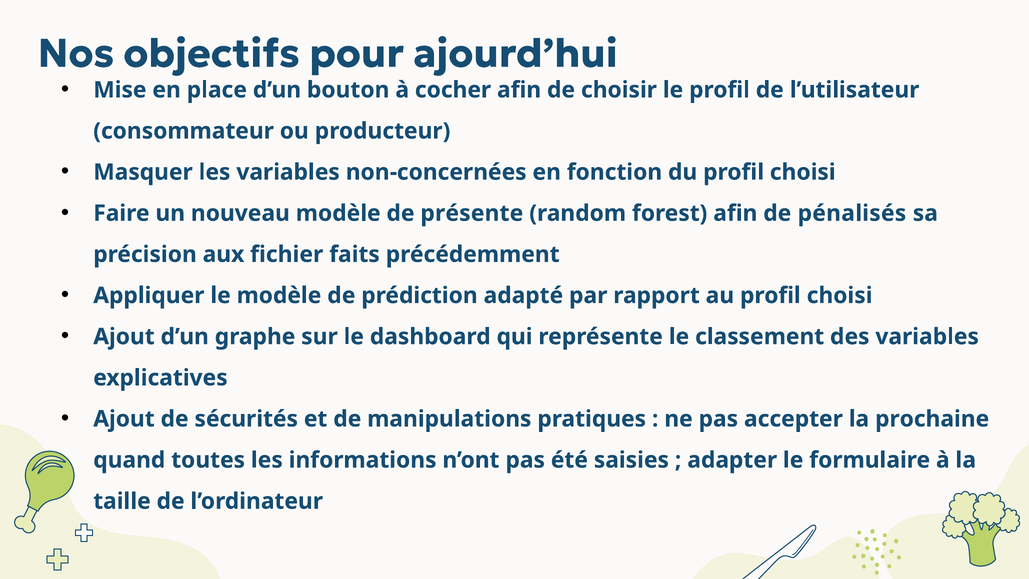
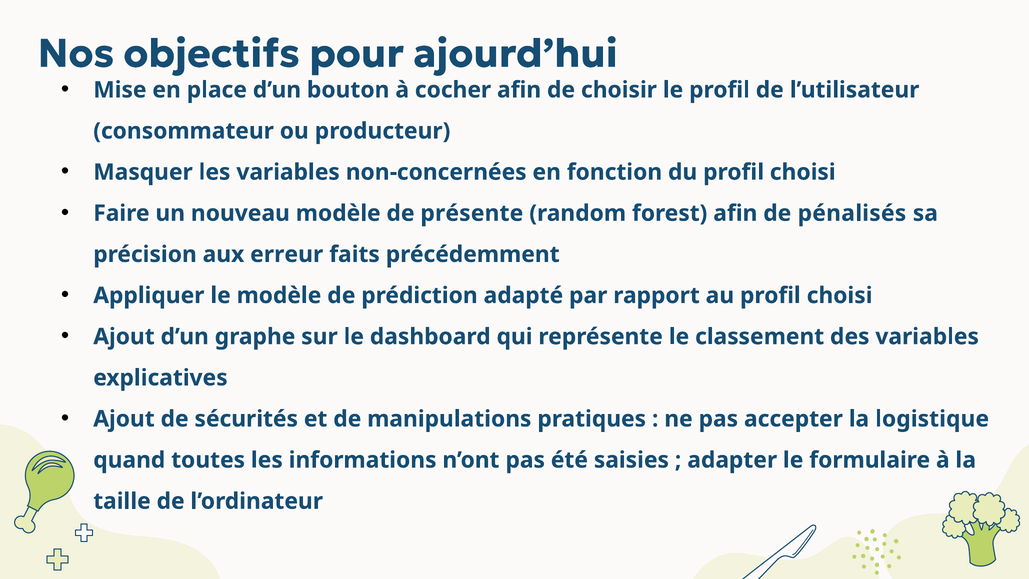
fichier: fichier -> erreur (287, 254)
prochaine: prochaine -> logistique (932, 419)
